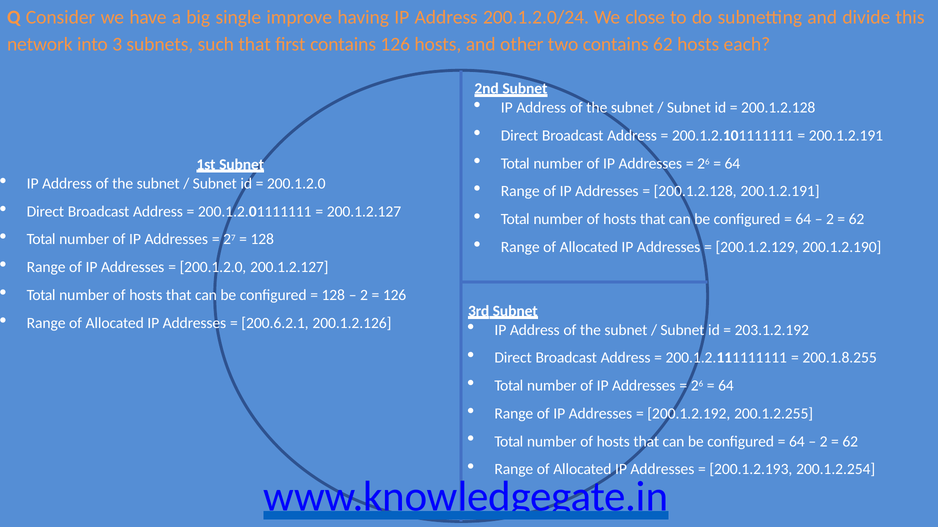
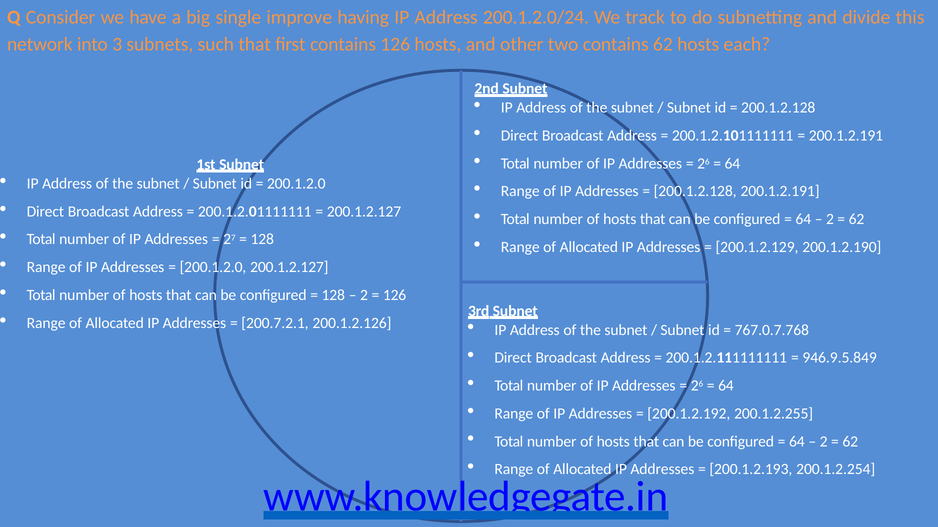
close: close -> track (645, 18)
200.6.2.1: 200.6.2.1 -> 200.7.2.1 (275, 323)
203.1.2.192: 203.1.2.192 -> 767.0.7.768 (772, 330)
200.1.8.255: 200.1.8.255 -> 946.9.5.849 (840, 358)
